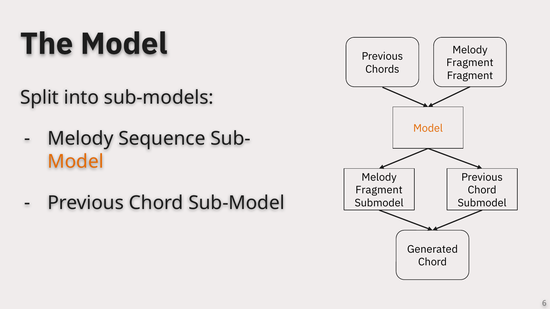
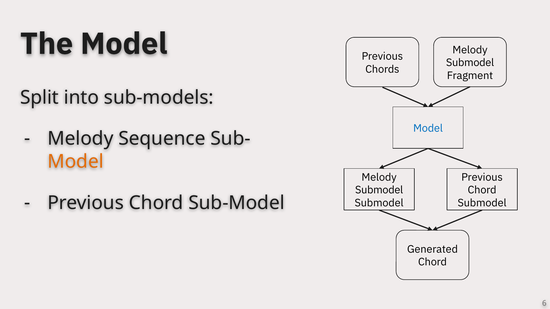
Fragment: Fragment -> Submodel (470, 63)
Model colour: orange -> blue (428, 129)
Fragment: Fragment -> Submodel (379, 190)
